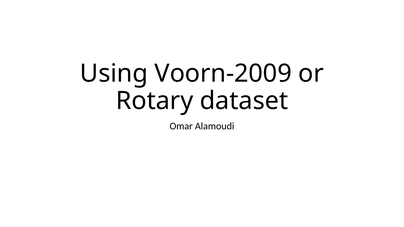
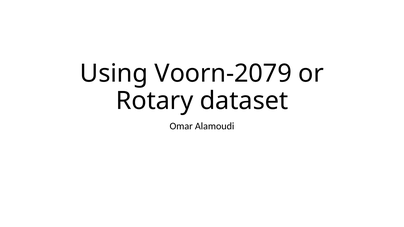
Voorn-2009: Voorn-2009 -> Voorn-2079 (223, 74)
